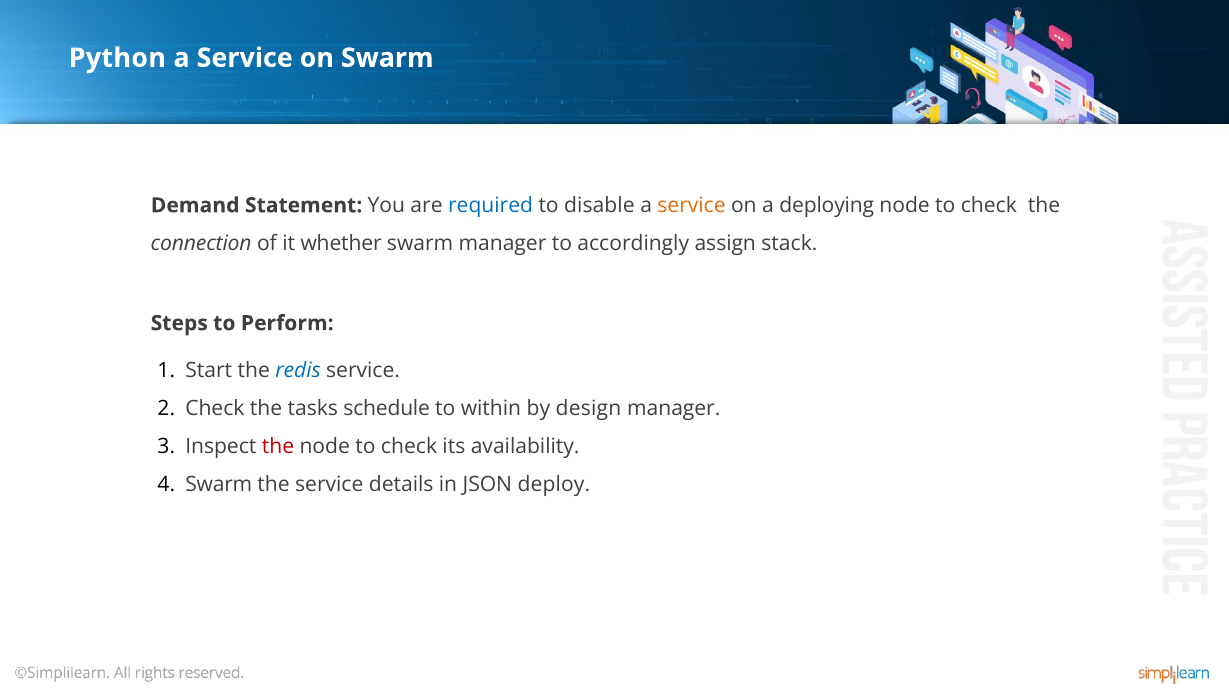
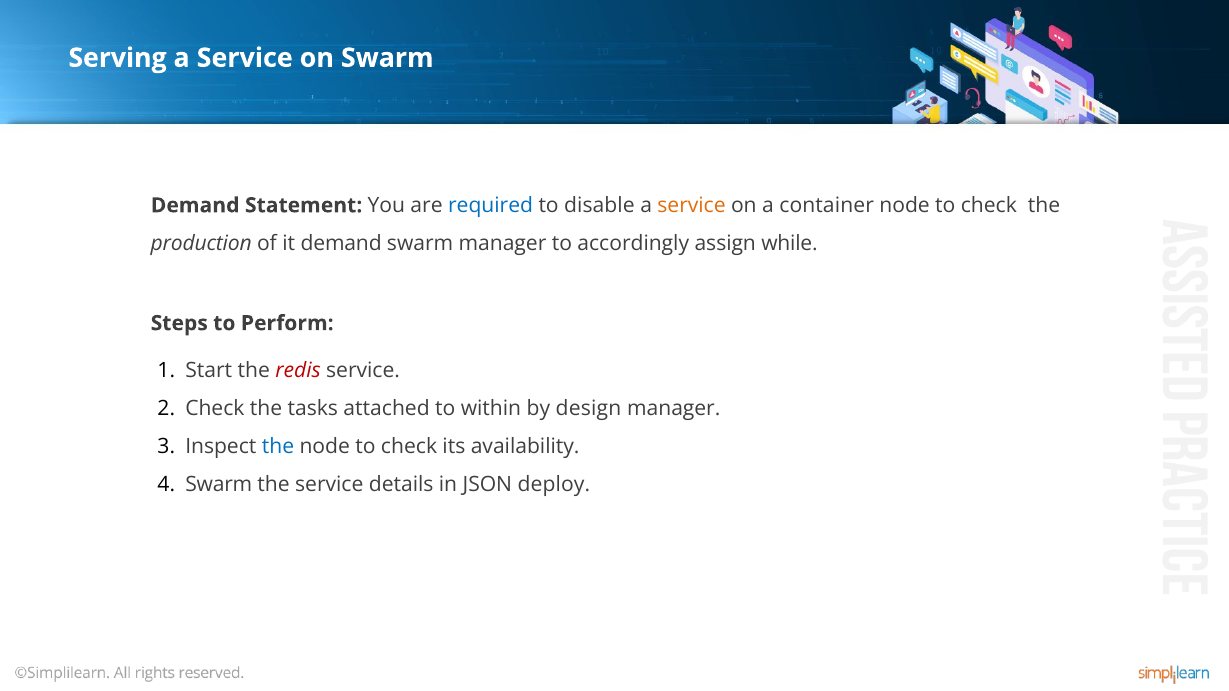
Python: Python -> Serving (118, 58)
deploying: deploying -> container (827, 205)
connection: connection -> production (201, 243)
it whether: whether -> demand (341, 243)
stack: stack -> while (789, 243)
redis colour: blue -> red (298, 371)
schedule: schedule -> attached (387, 409)
the colour: red -> blue (278, 447)
